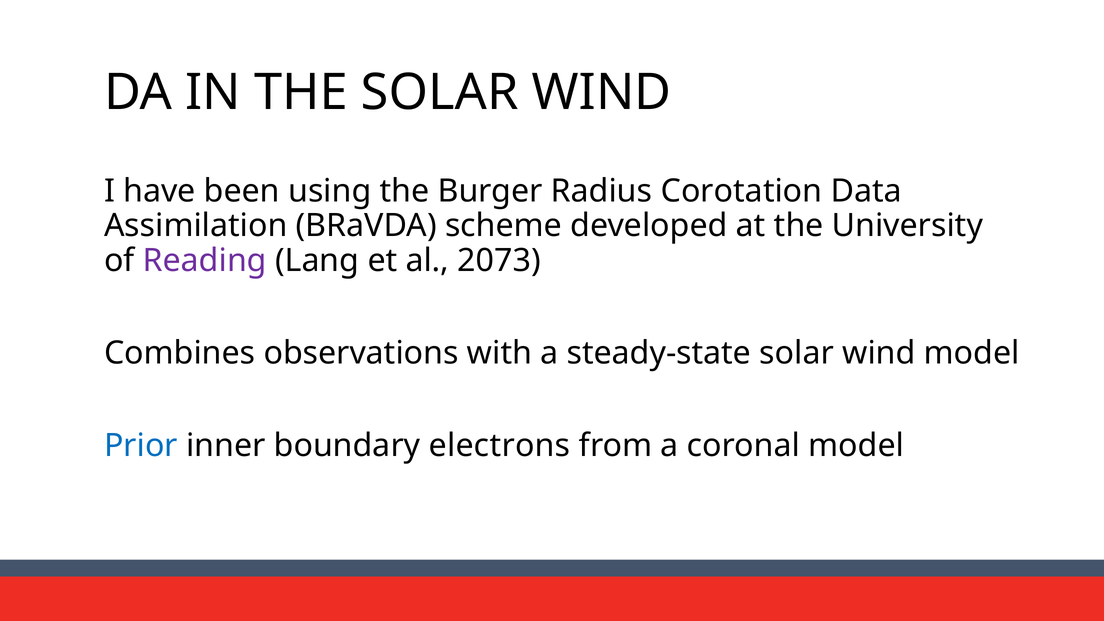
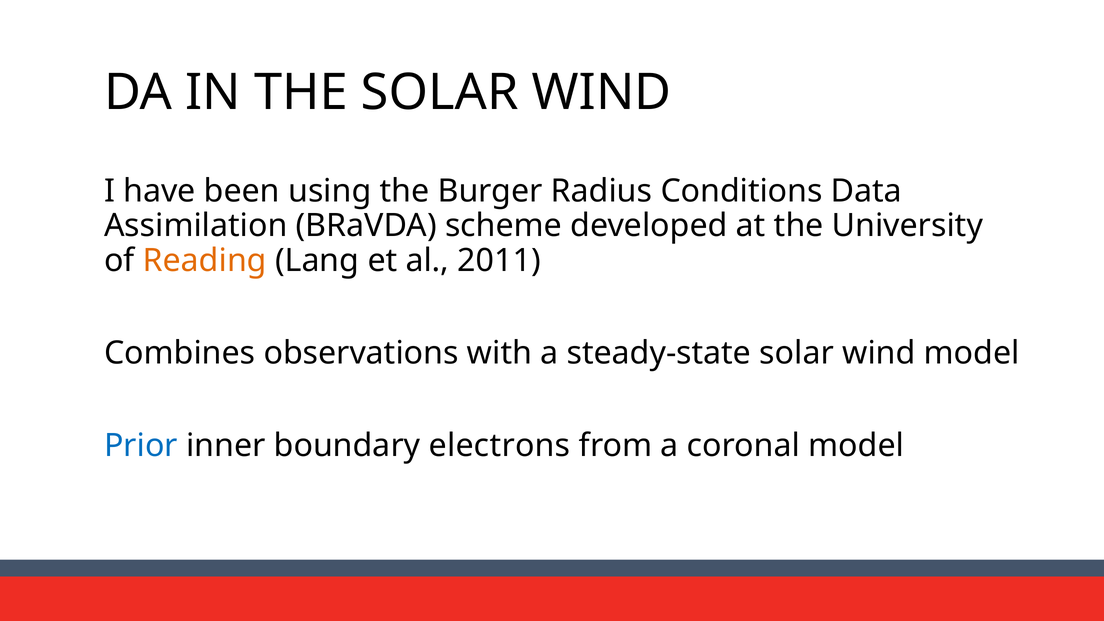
Corotation: Corotation -> Conditions (742, 191)
Reading colour: purple -> orange (205, 261)
2073: 2073 -> 2011 (499, 261)
